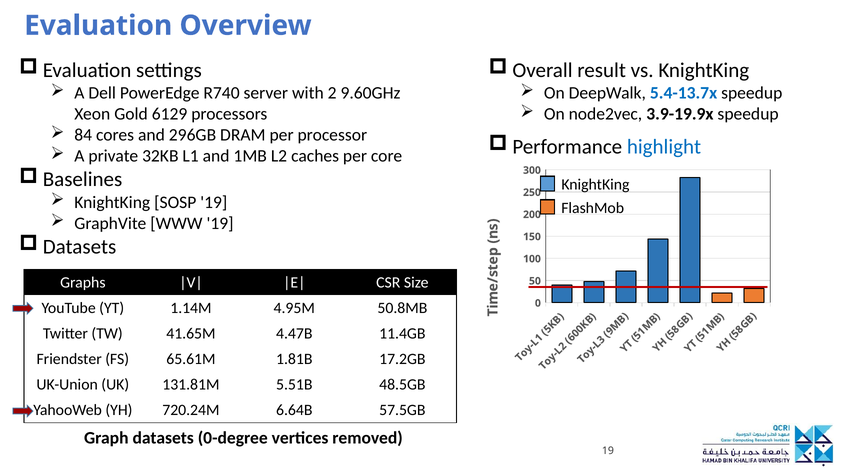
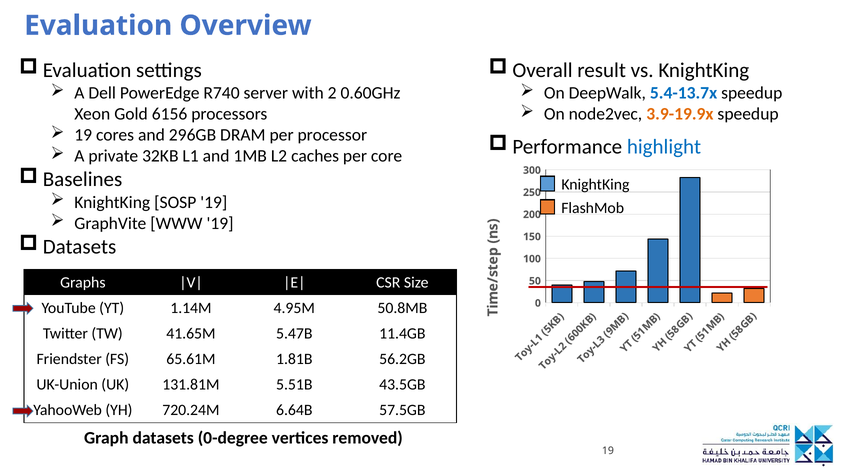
9.60GHz: 9.60GHz -> 0.60GHz (371, 93)
3.9-19.9x colour: black -> orange (680, 114)
6129: 6129 -> 6156 (170, 114)
84: 84 -> 19 (83, 135)
4.47B: 4.47B -> 5.47B (294, 334)
17.2GB: 17.2GB -> 56.2GB (402, 359)
48.5GB: 48.5GB -> 43.5GB (402, 385)
